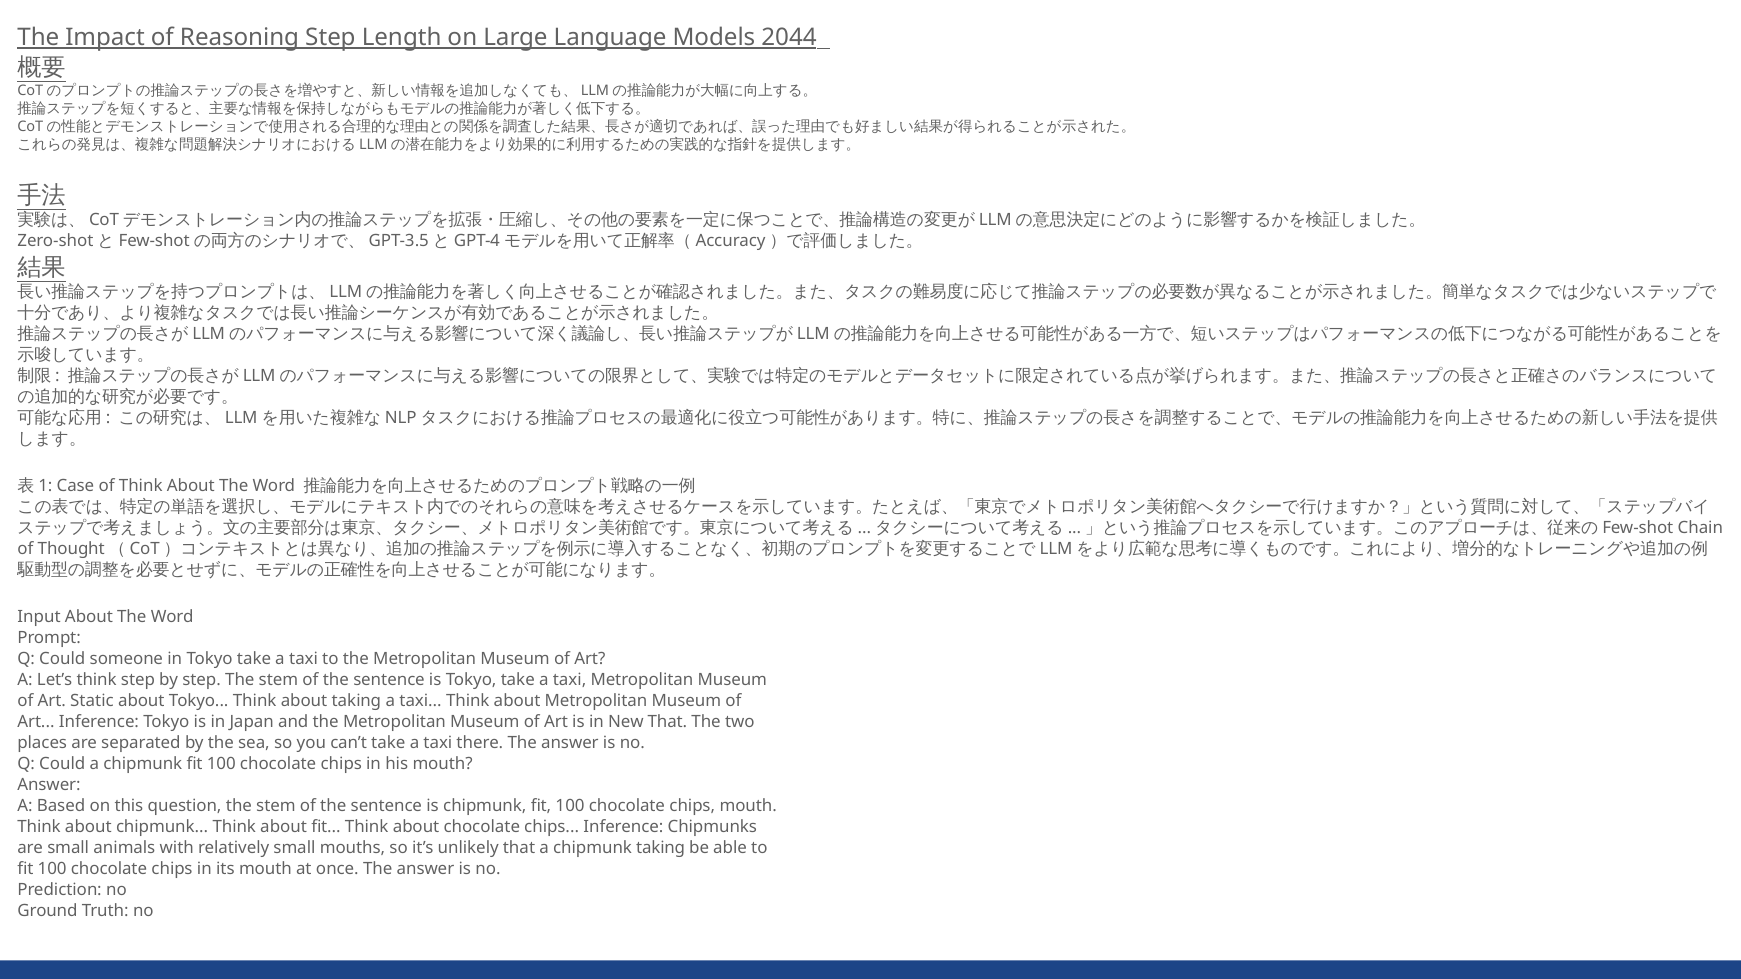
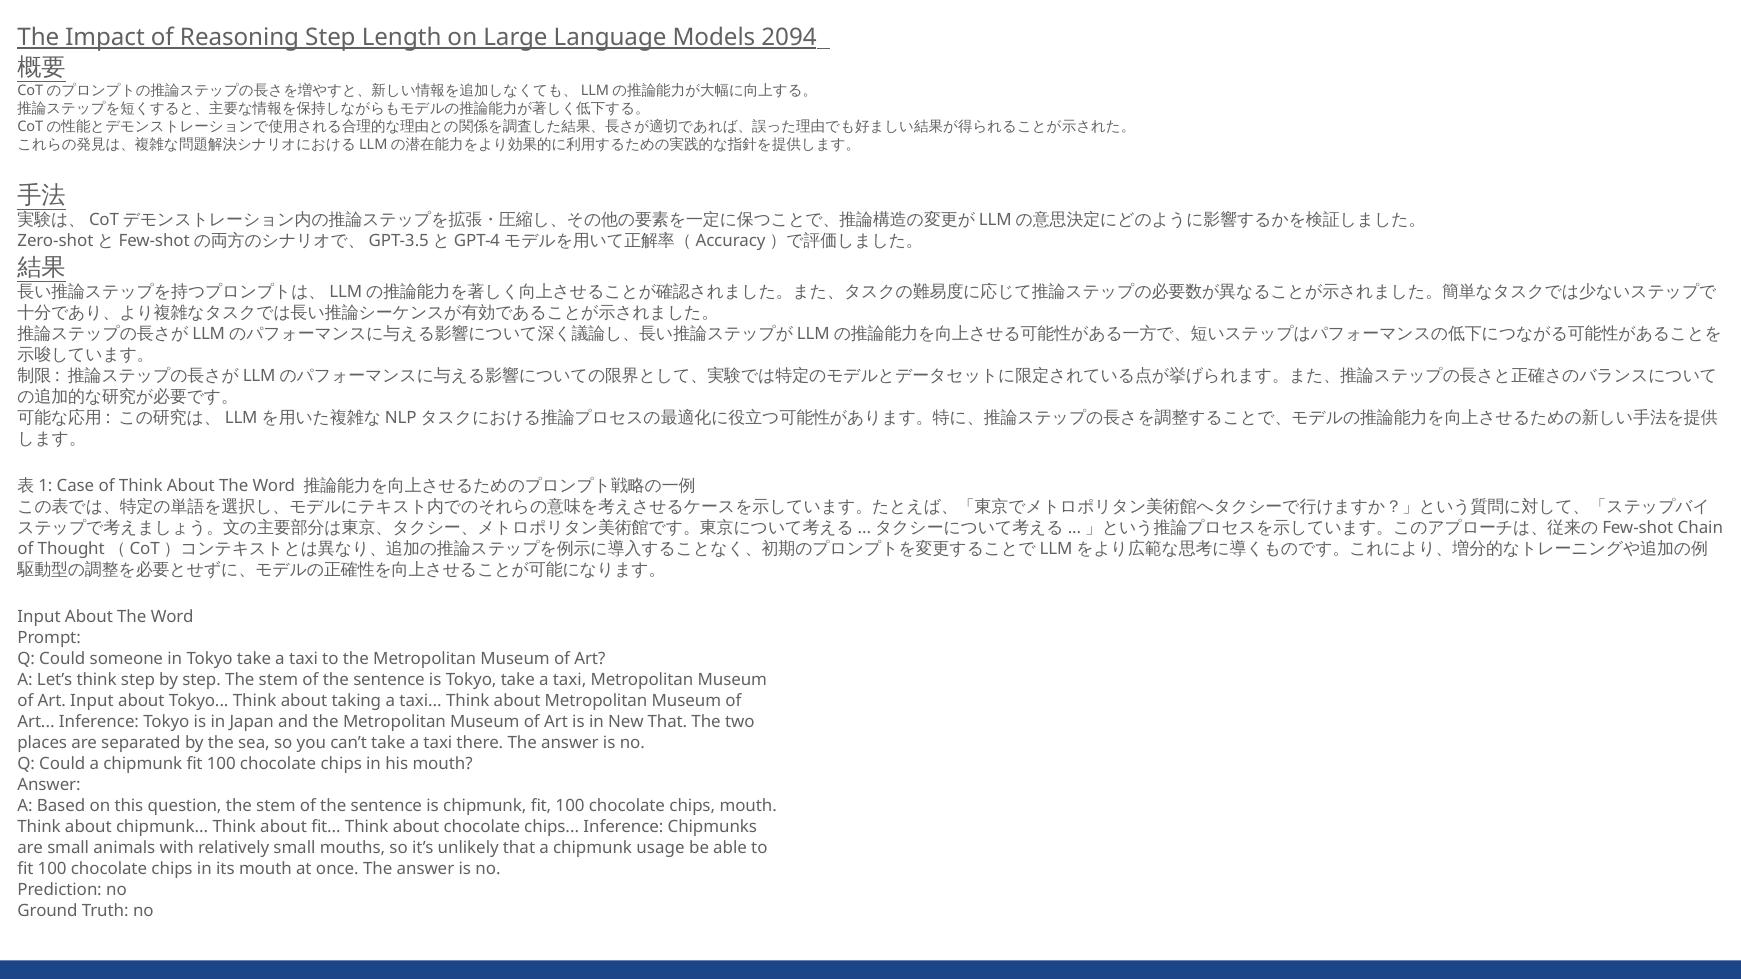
2044: 2044 -> 2094 (789, 37)
Art Static: Static -> Input (92, 701)
chipmunk taking: taking -> usage (661, 848)
